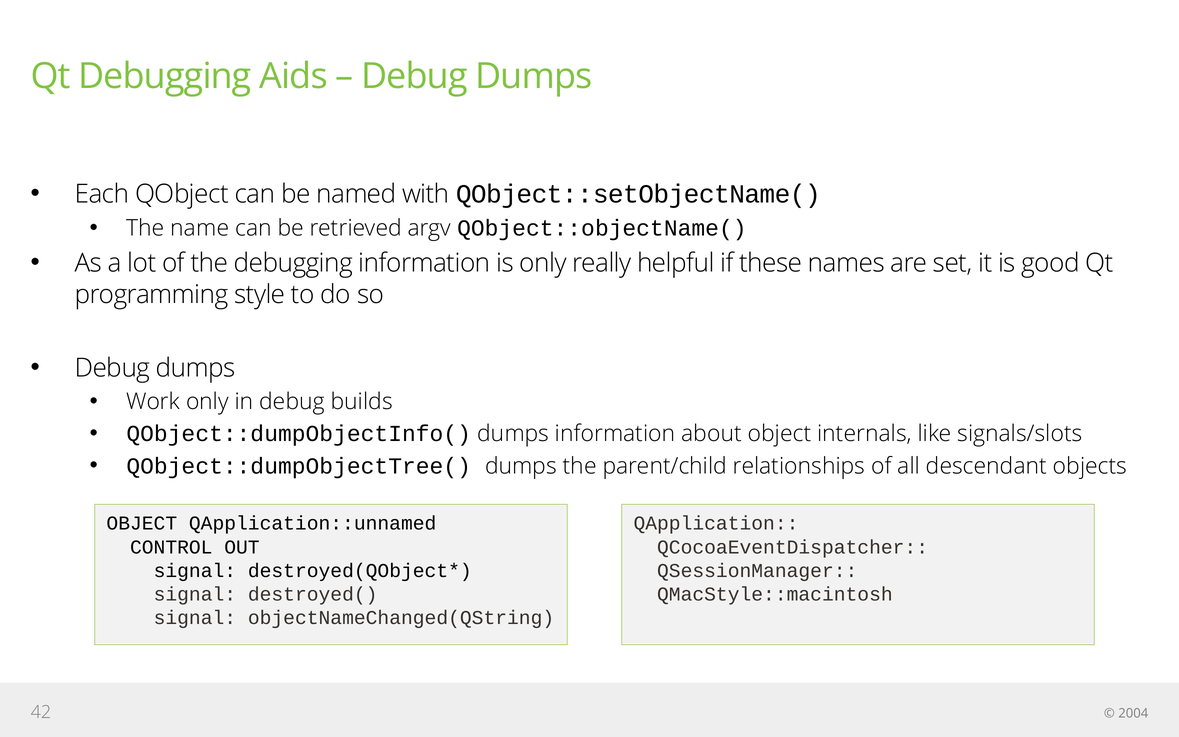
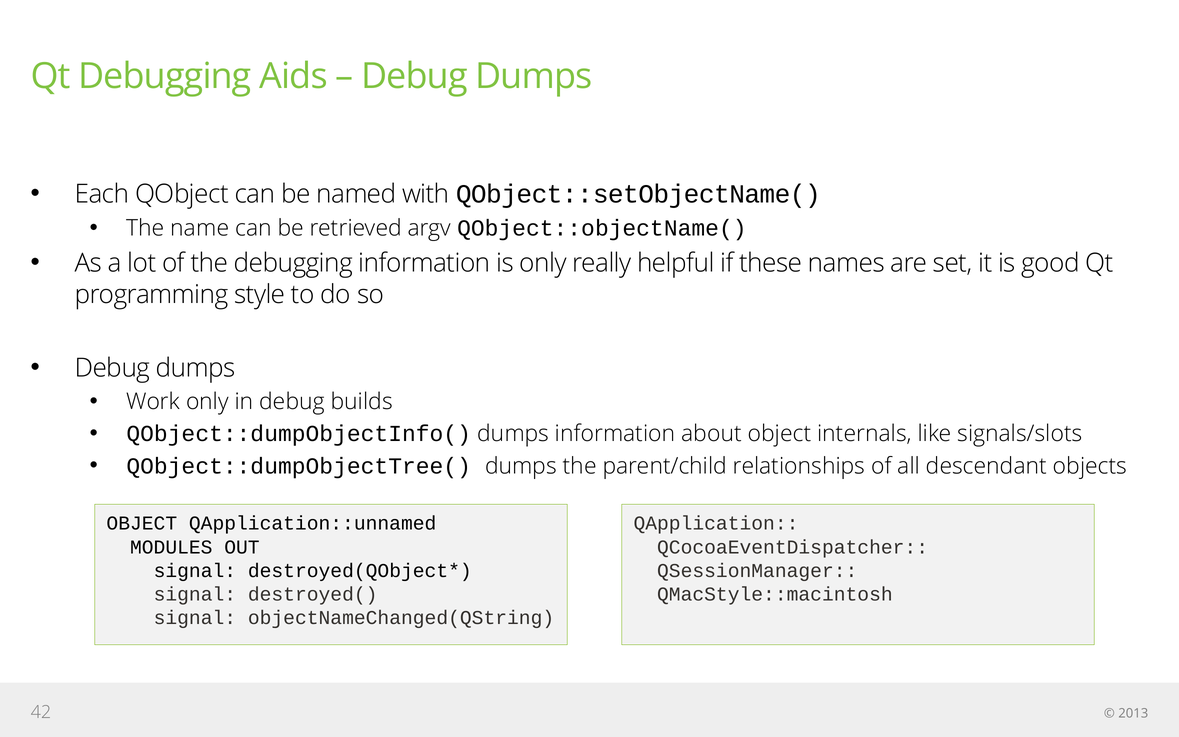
CONTROL: CONTROL -> MODULES (171, 547)
2004: 2004 -> 2013 (1133, 713)
